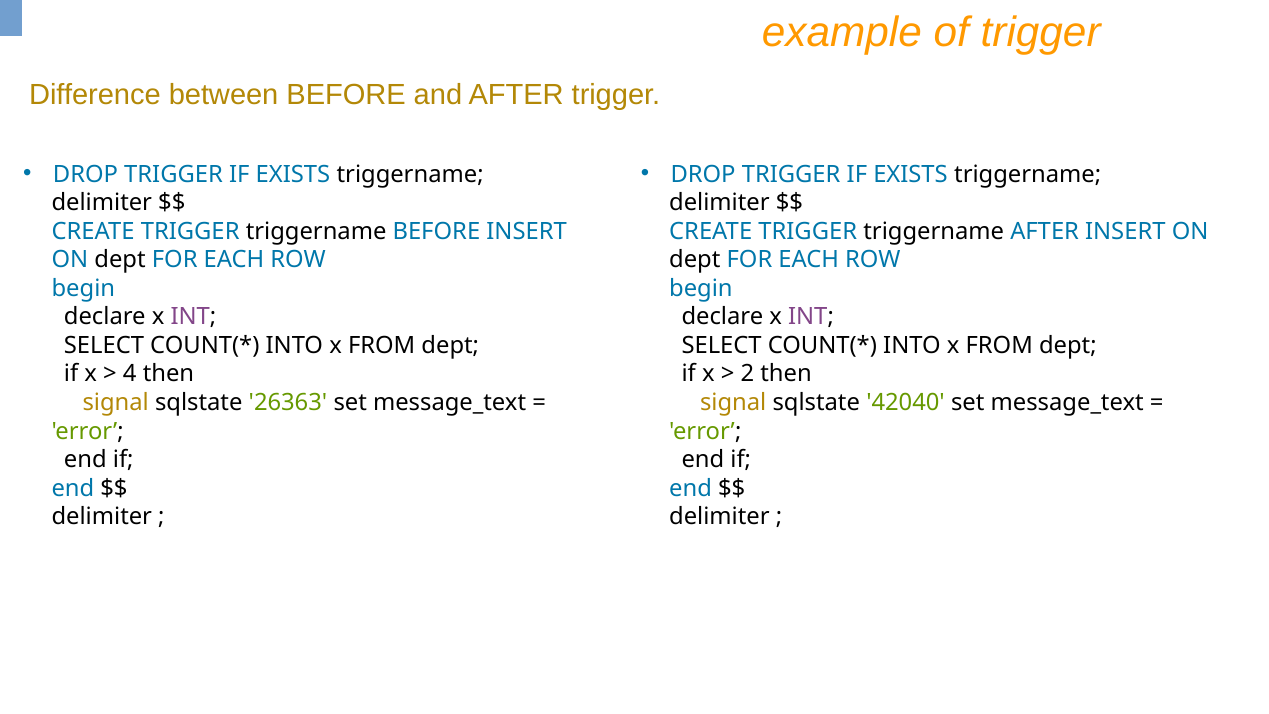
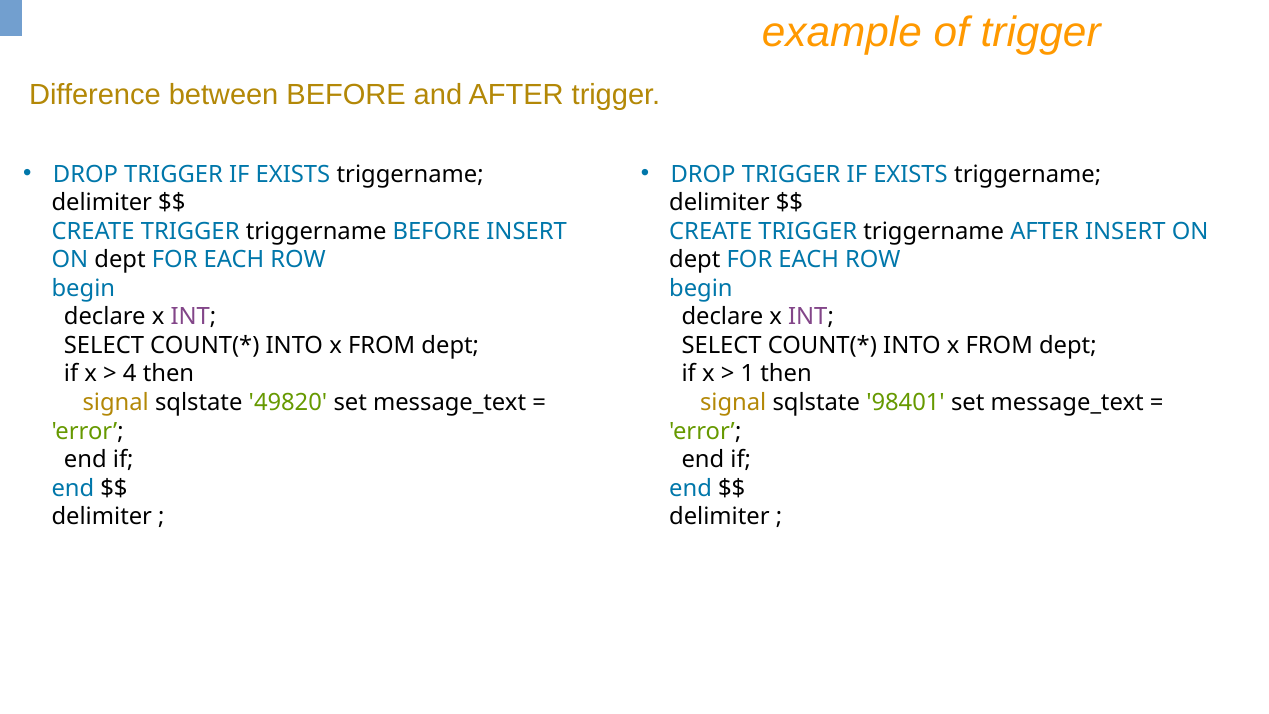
2: 2 -> 1 (747, 374)
26363: 26363 -> 49820 (288, 403)
42040: 42040 -> 98401 (906, 403)
